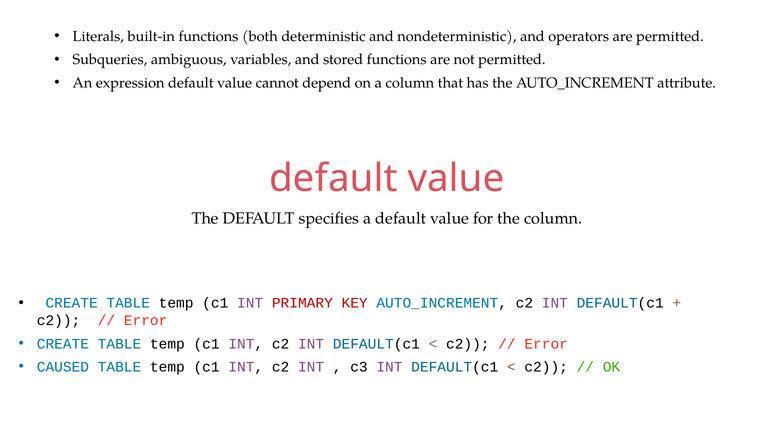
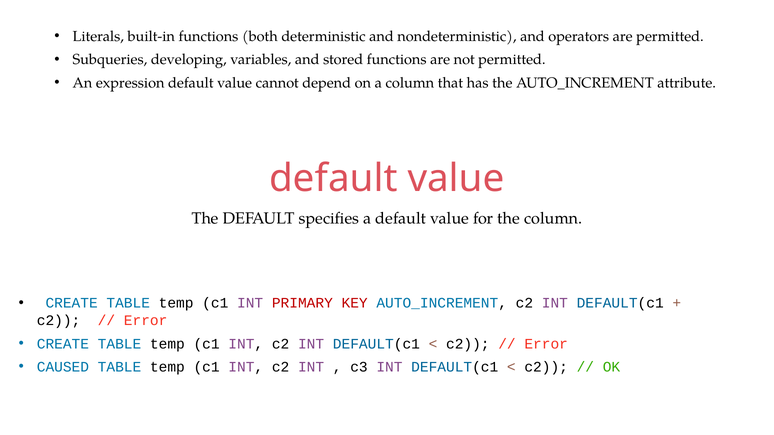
ambiguous: ambiguous -> developing (189, 60)
